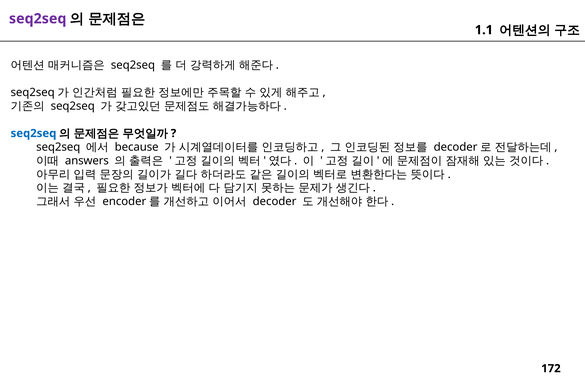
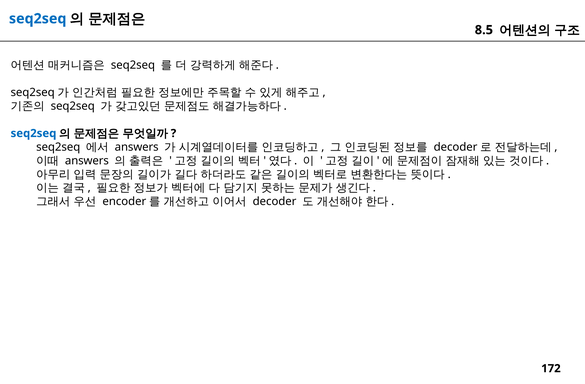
seq2seq colour: purple -> blue (38, 19)
1.1: 1.1 -> 8.5 (484, 30)
because: because -> answers (137, 147)
